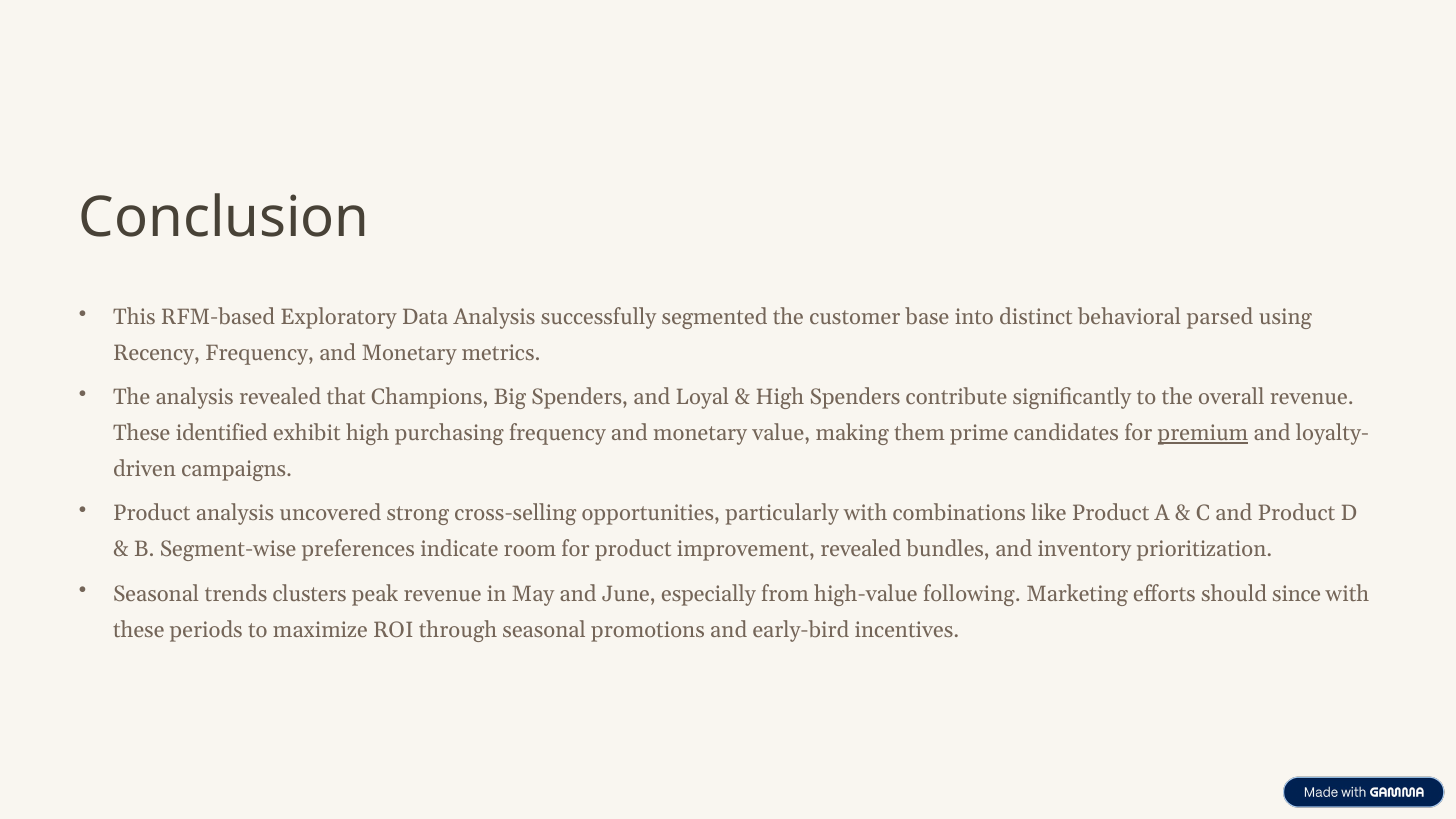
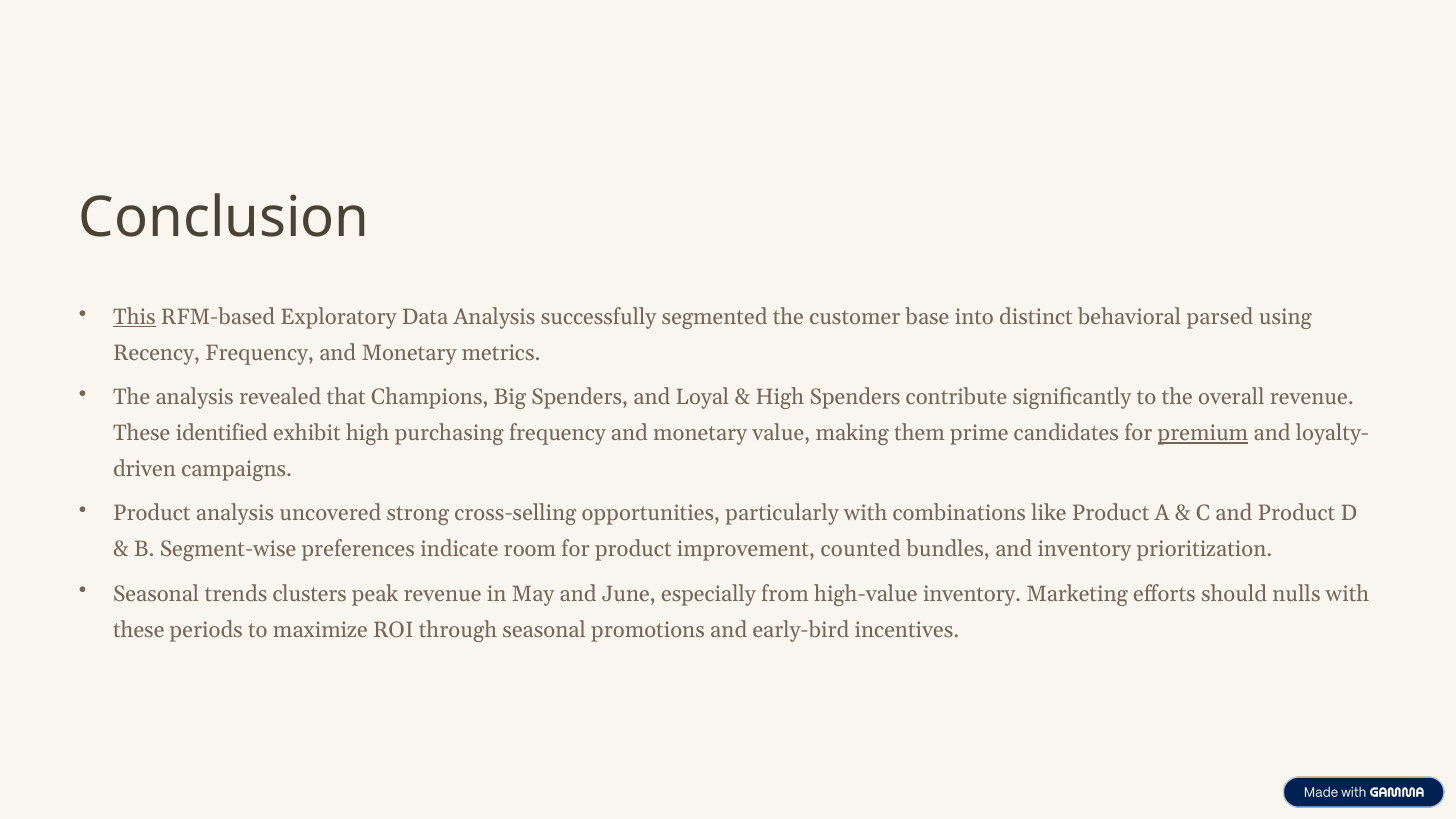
This underline: none -> present (134, 317)
improvement revealed: revealed -> counted (861, 550)
high-value following: following -> inventory (972, 594)
since: since -> nulls (1296, 594)
